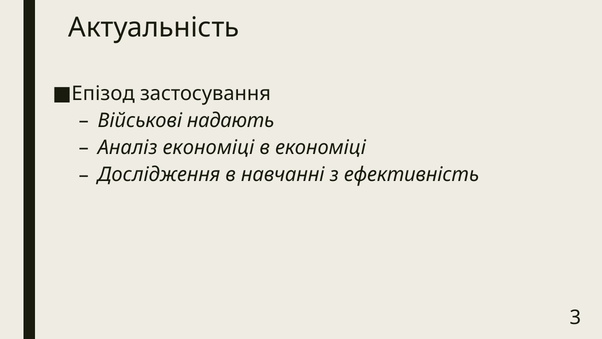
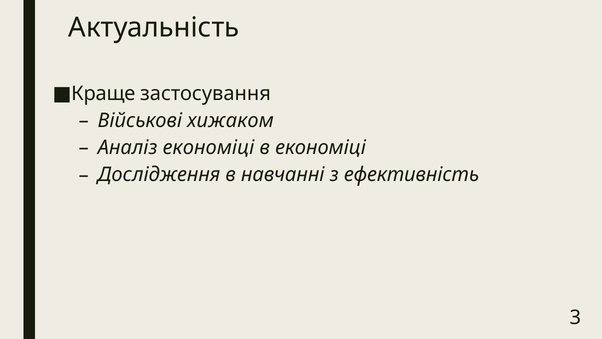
Епізод: Епізод -> Краще (103, 93)
надають: надають -> хижаком (231, 120)
